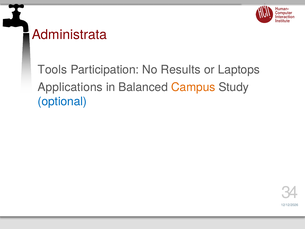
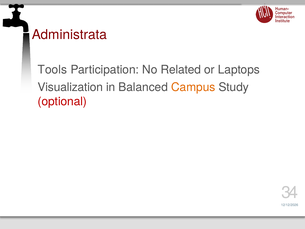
Results: Results -> Related (181, 70)
Applications: Applications -> Visualization (70, 87)
optional colour: blue -> red (62, 101)
